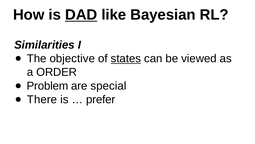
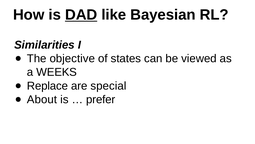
states underline: present -> none (126, 58)
ORDER: ORDER -> WEEKS (57, 72)
Problem: Problem -> Replace (47, 86)
There: There -> About (42, 99)
